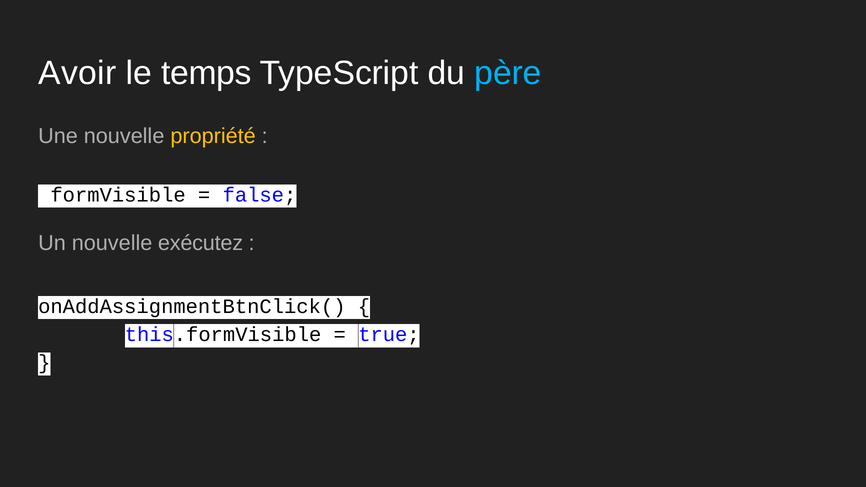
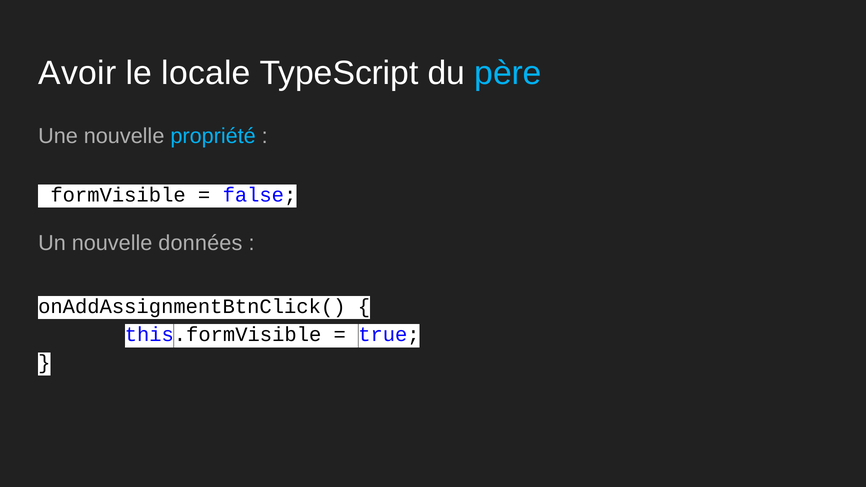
temps: temps -> locale (206, 73)
propriété colour: yellow -> light blue (213, 136)
exécutez: exécutez -> données (200, 243)
